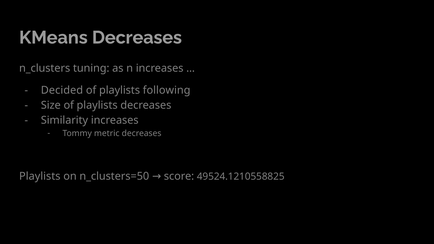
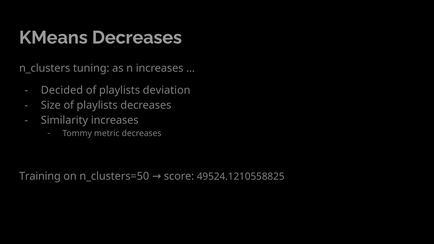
following: following -> deviation (167, 90)
Playlists: Playlists -> Training (40, 176)
